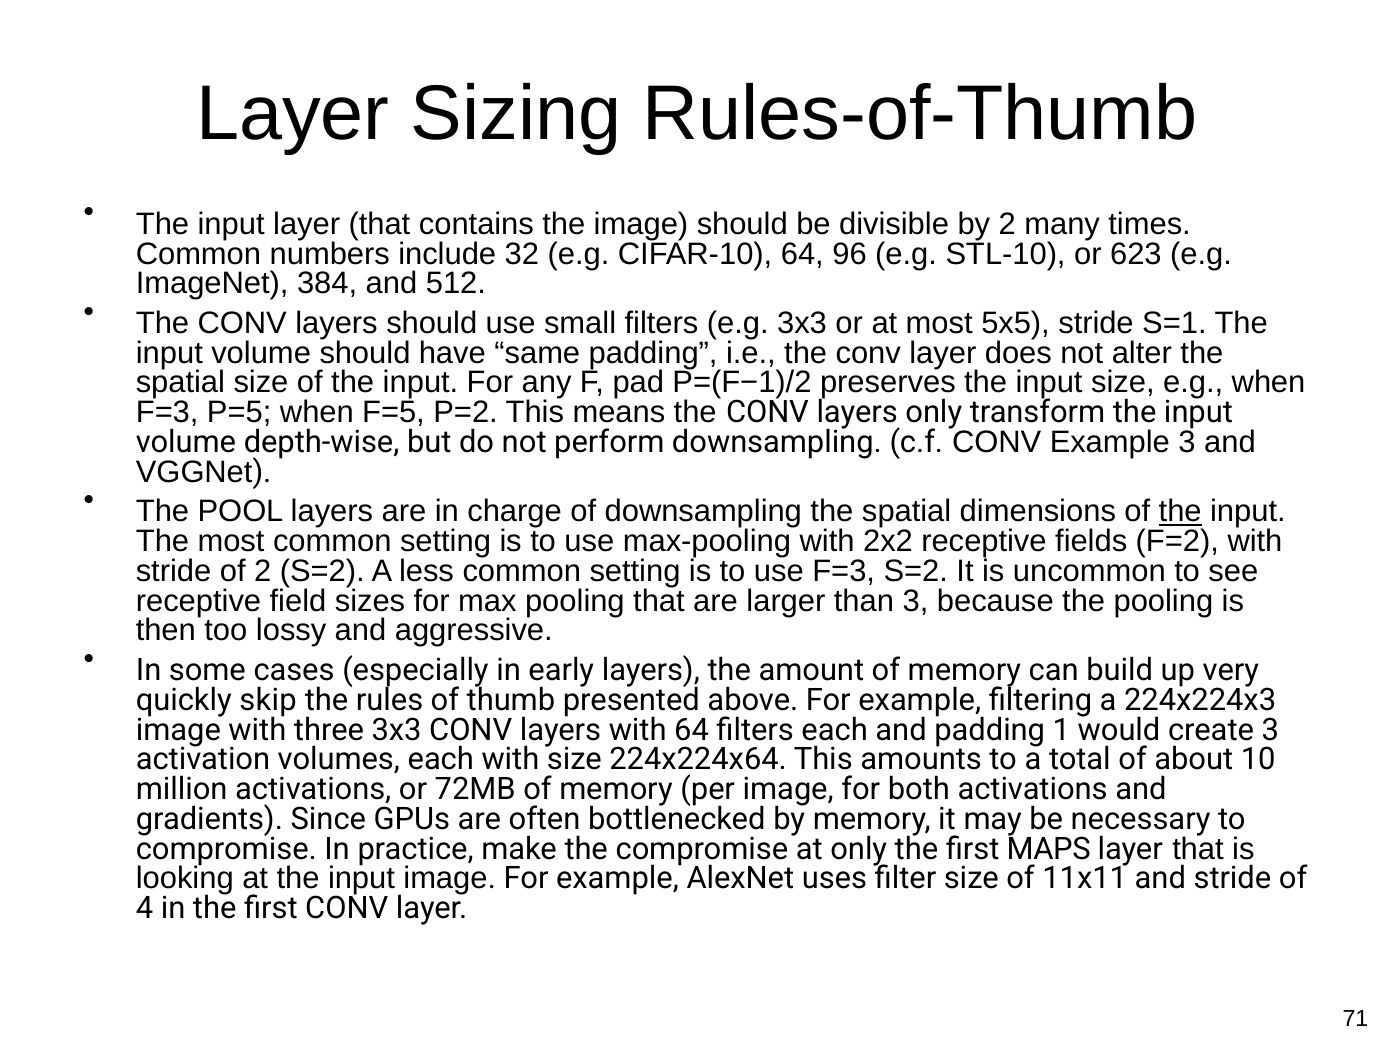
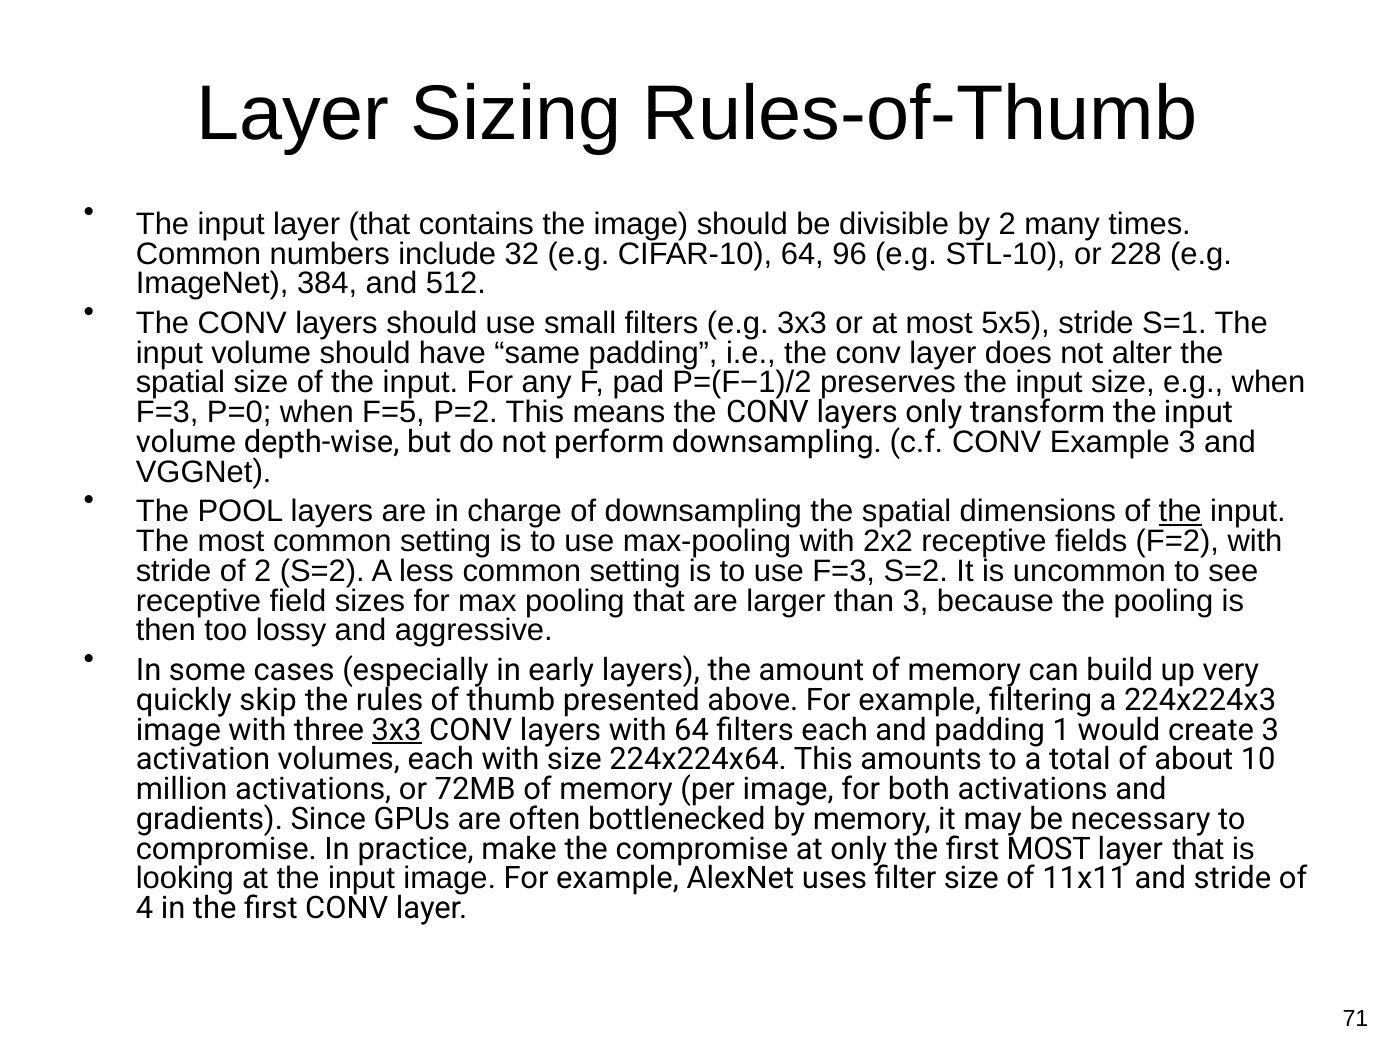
623: 623 -> 228 (1136, 254)
P=5: P=5 -> P=0 (239, 412)
3x3 underline: none -> present (397, 730)
first MAPS: MAPS -> MOST (1049, 849)
